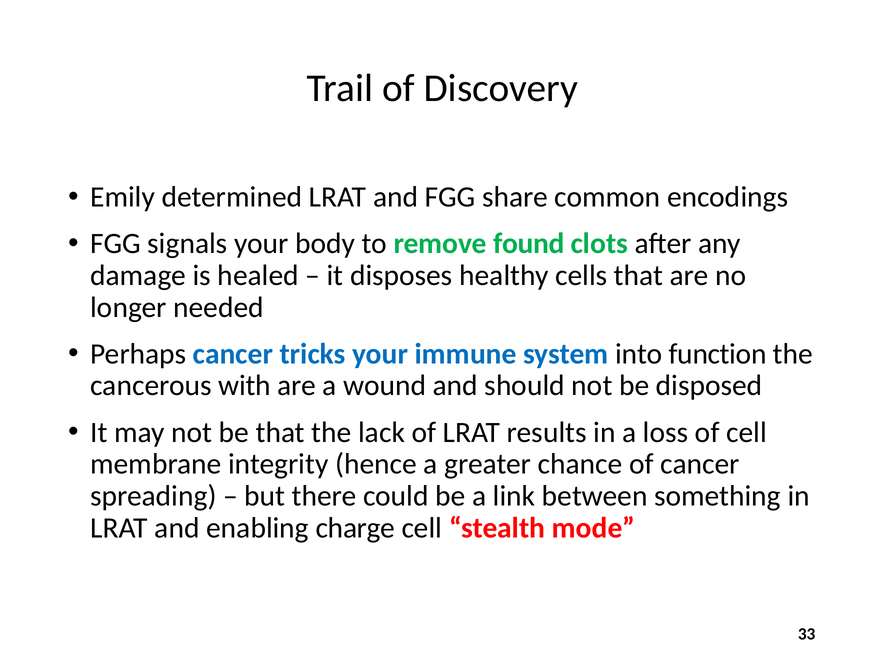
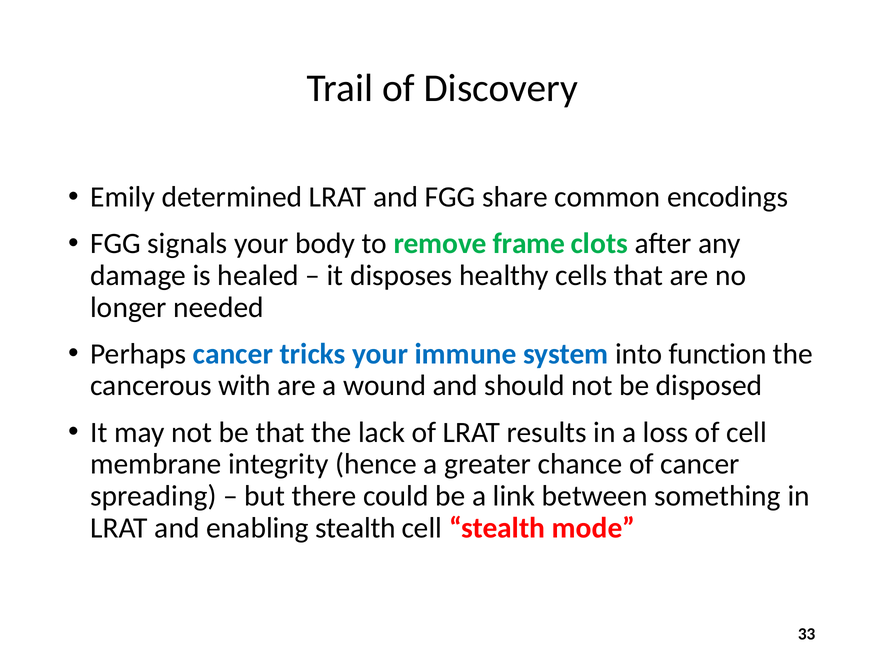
found: found -> frame (529, 243)
enabling charge: charge -> stealth (355, 528)
